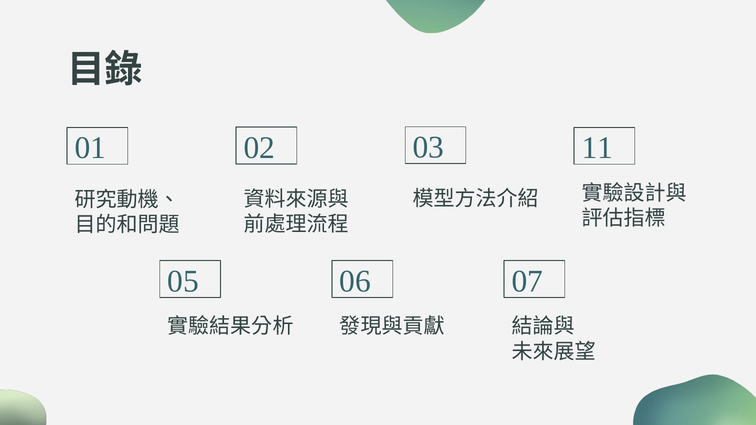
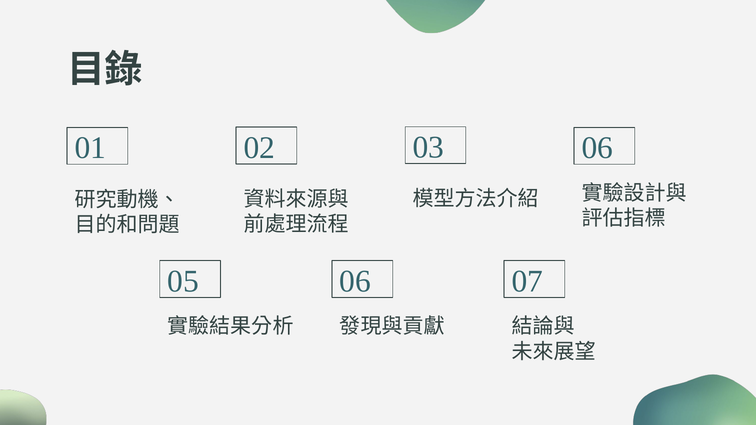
01 11: 11 -> 06 (597, 148)
